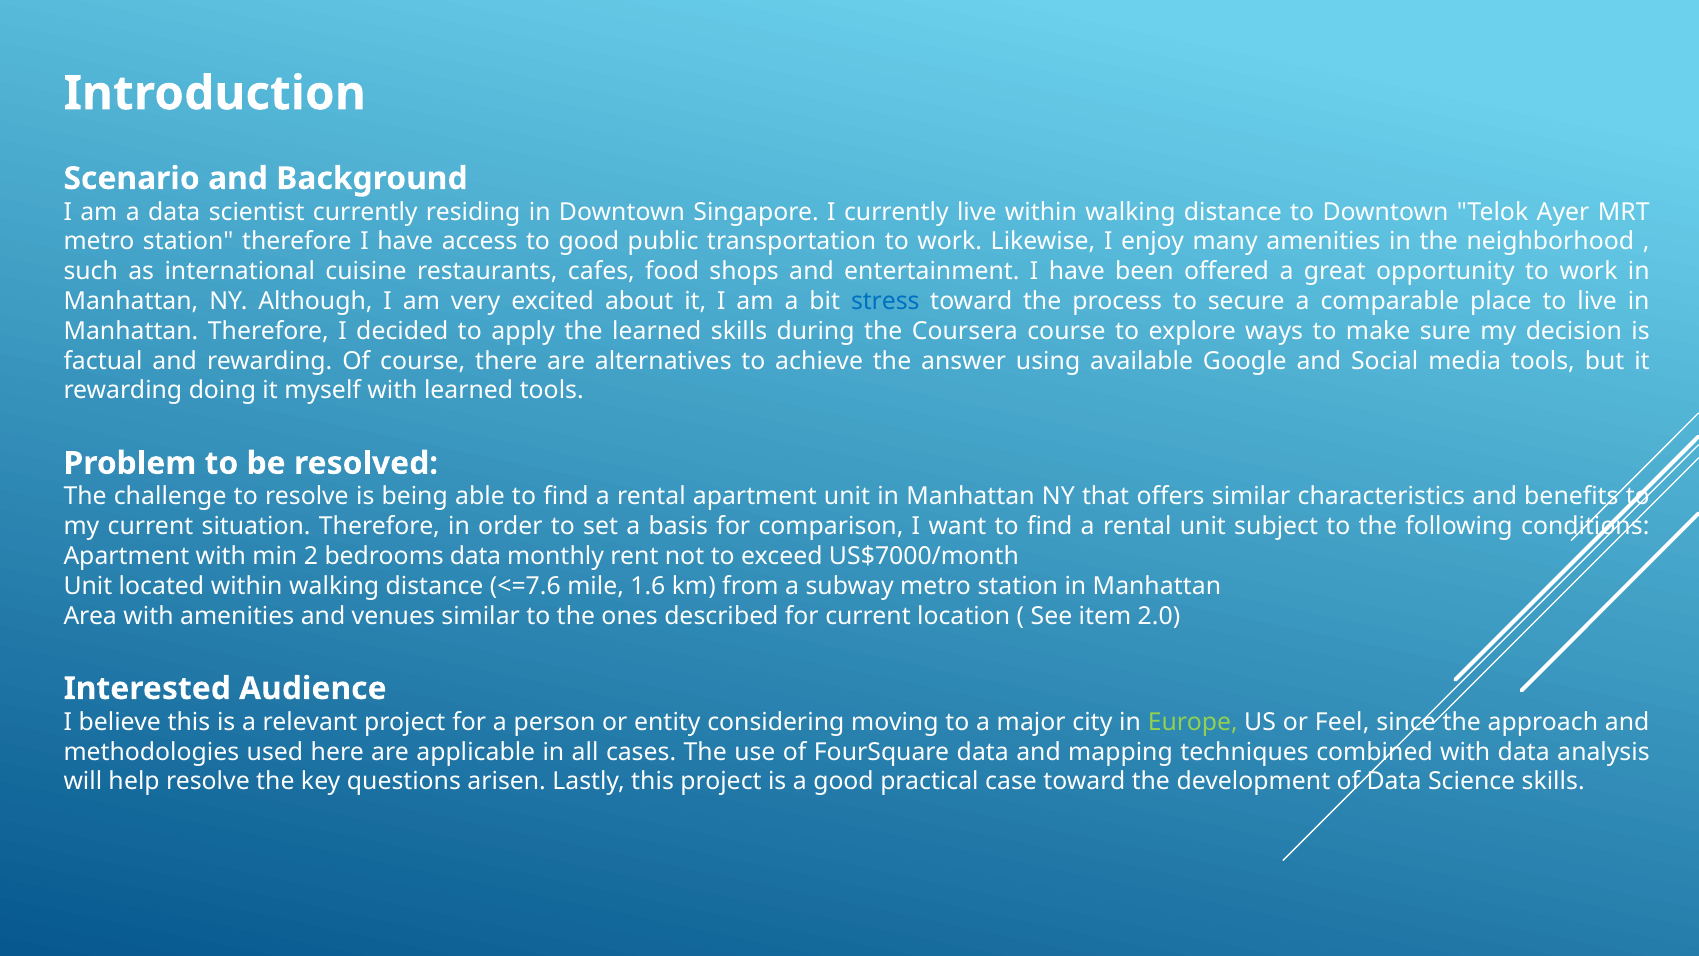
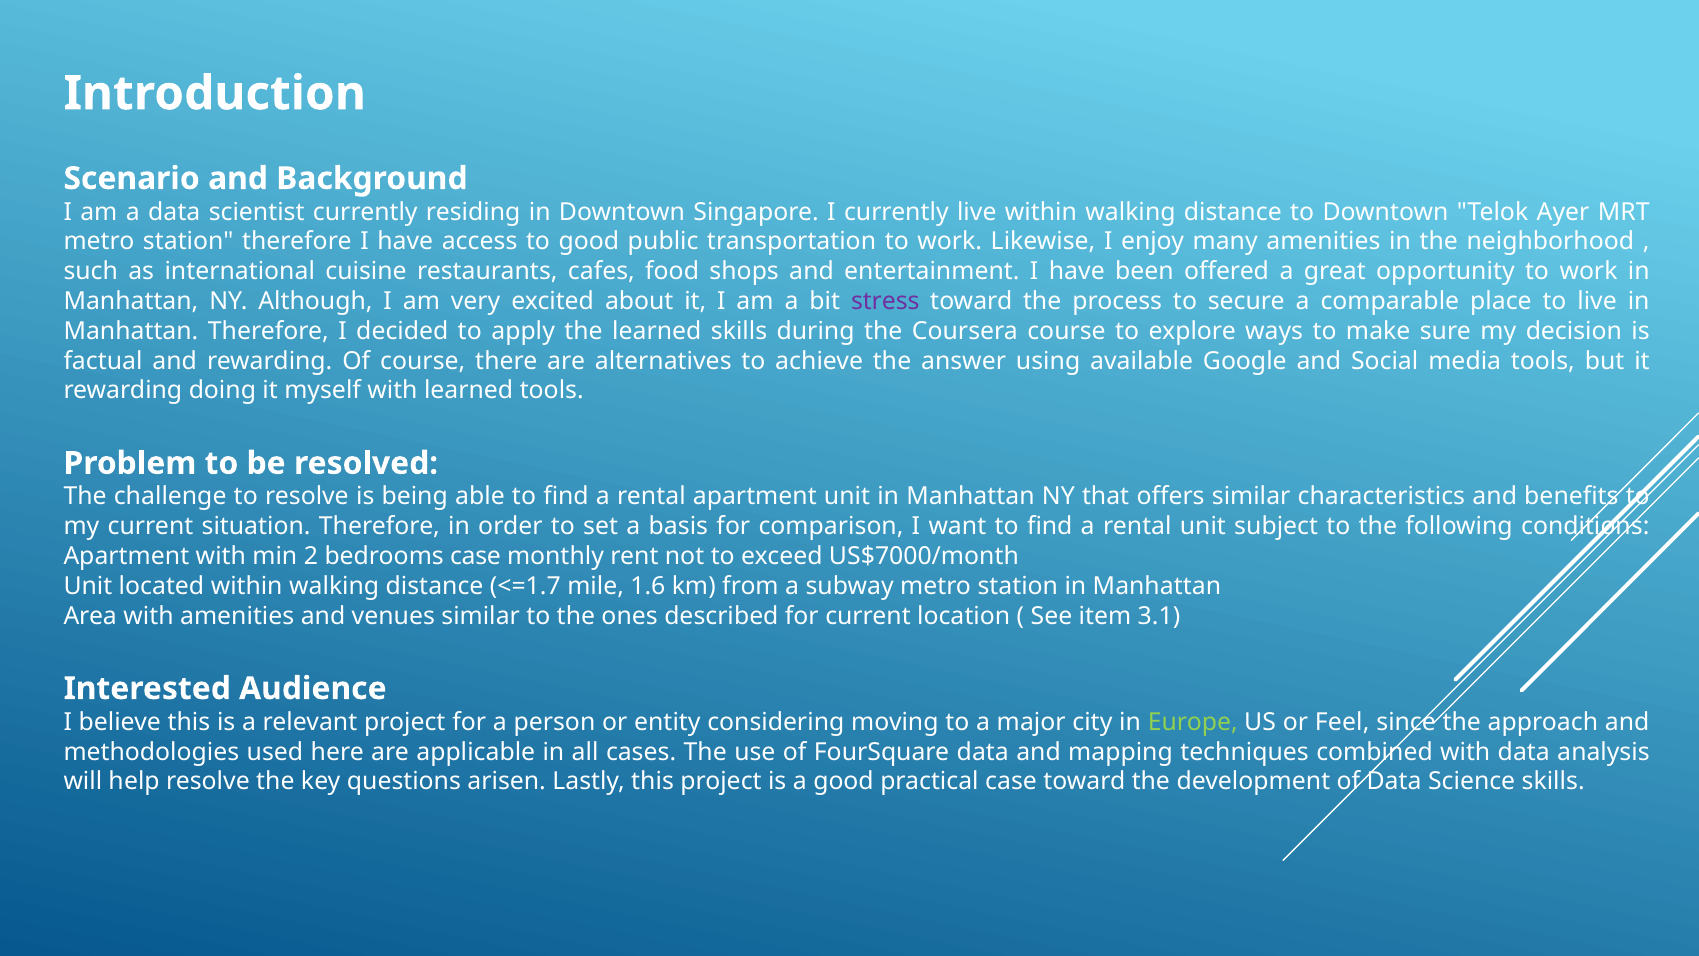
stress colour: blue -> purple (885, 301)
bedrooms data: data -> case (476, 556)
<=7.6: <=7.6 -> <=1.7 (525, 586)
2.0: 2.0 -> 3.1 (1159, 616)
